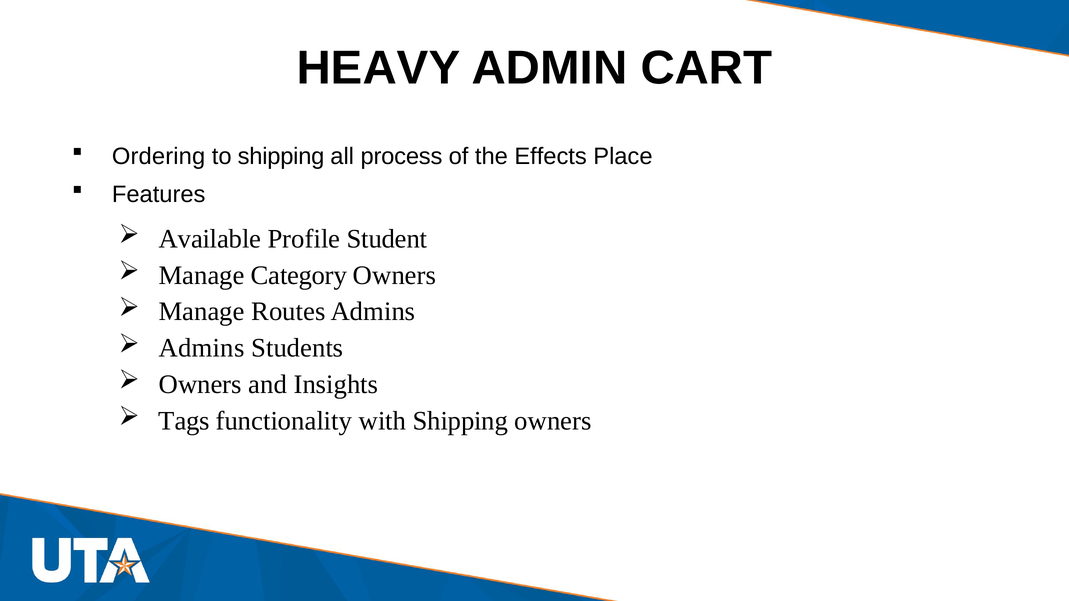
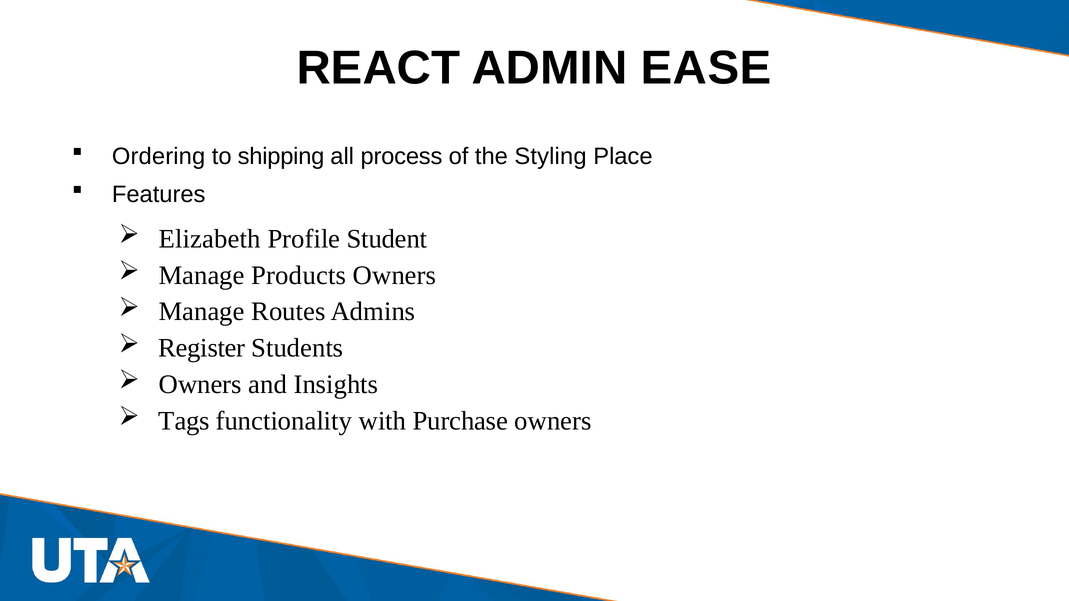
HEAVY: HEAVY -> REACT (378, 68)
CART: CART -> EASE (706, 68)
Effects: Effects -> Styling (551, 157)
Available: Available -> Elizabeth (210, 239)
Category: Category -> Products (299, 275)
Admins: Admins -> Register (202, 348)
with Shipping: Shipping -> Purchase (460, 421)
